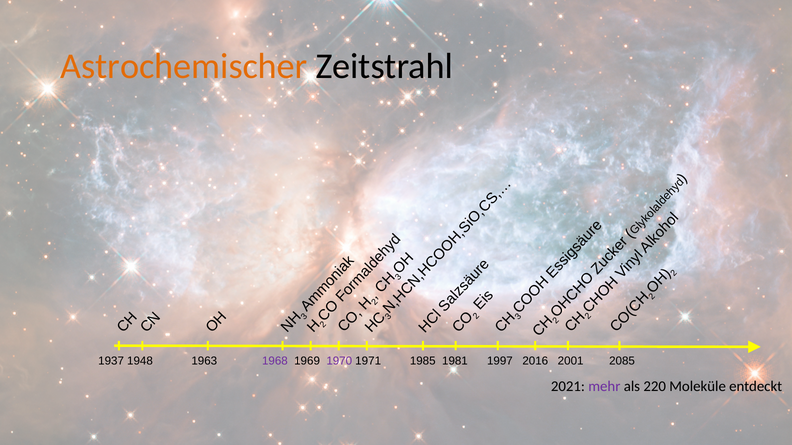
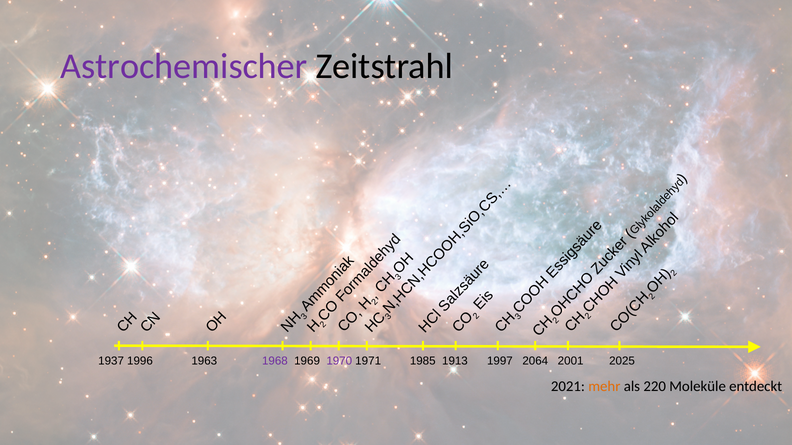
Astrochemischer colour: orange -> purple (184, 67)
1948: 1948 -> 1996 (140, 361)
1981: 1981 -> 1913 (455, 361)
2016: 2016 -> 2064 (535, 361)
2085: 2085 -> 2025 (622, 361)
mehr colour: purple -> orange (604, 387)
